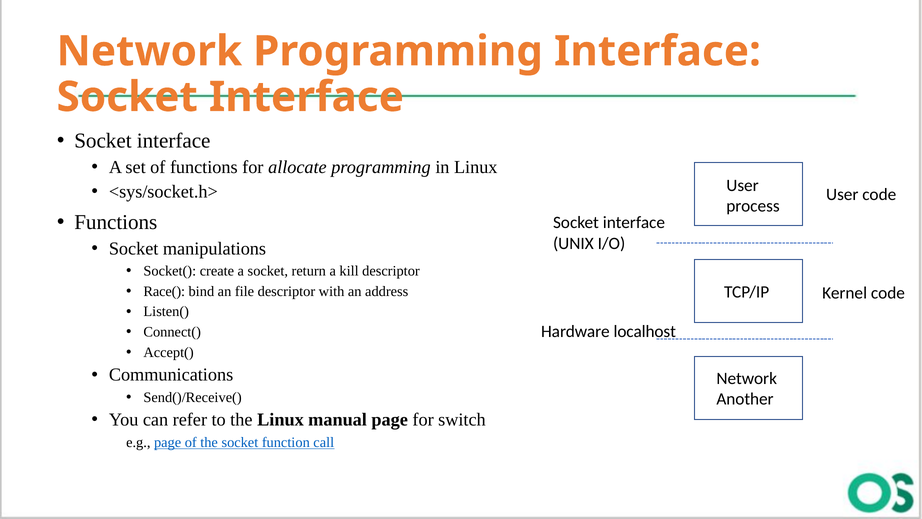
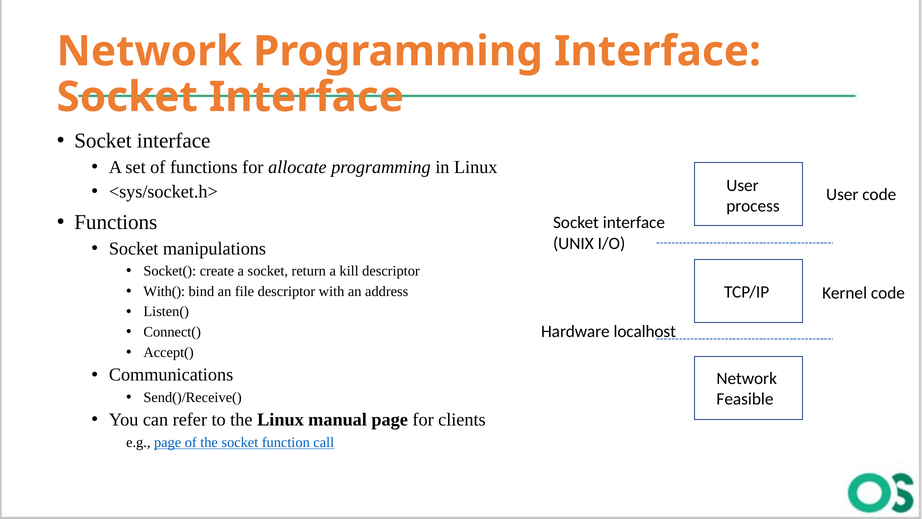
Race(: Race( -> With( (164, 291)
Another: Another -> Feasible (745, 399)
switch: switch -> clients (462, 419)
